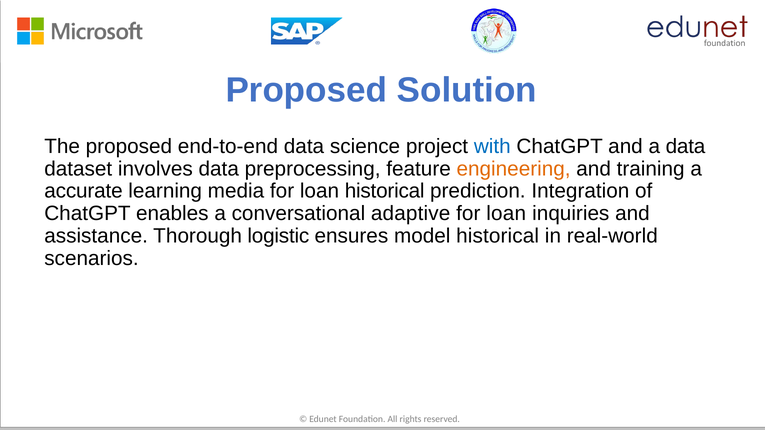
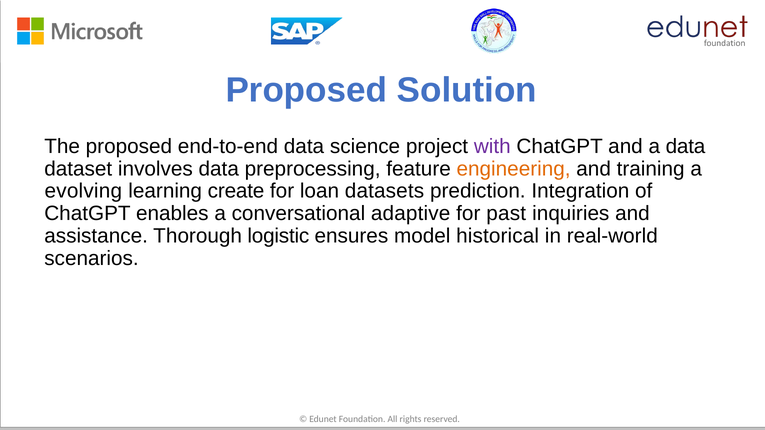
with colour: blue -> purple (492, 146)
accurate: accurate -> evolving (83, 191)
media: media -> create (236, 191)
loan historical: historical -> datasets (384, 191)
loan: loan -> past (506, 214)
